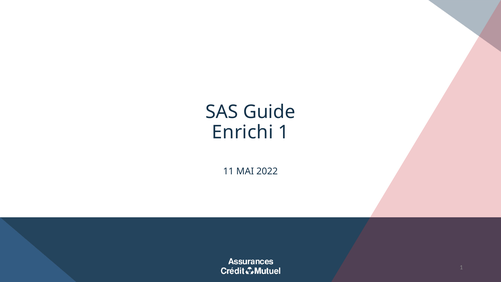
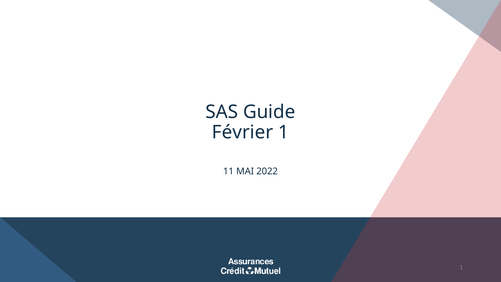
Enrichi: Enrichi -> Février (243, 132)
